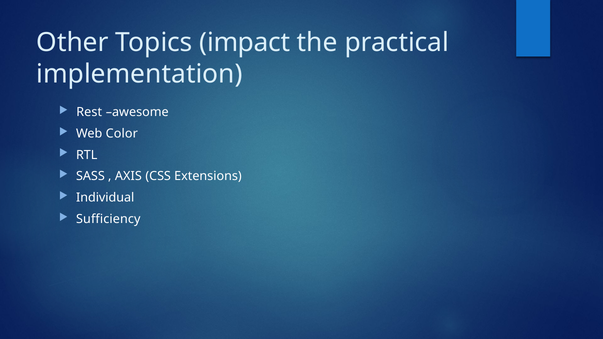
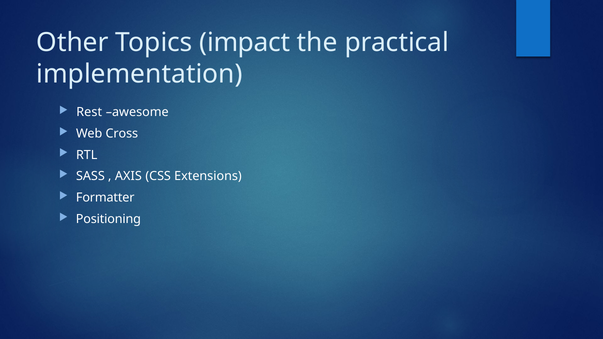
Color: Color -> Cross (122, 134)
Individual: Individual -> Formatter (105, 198)
Sufficiency: Sufficiency -> Positioning (108, 219)
